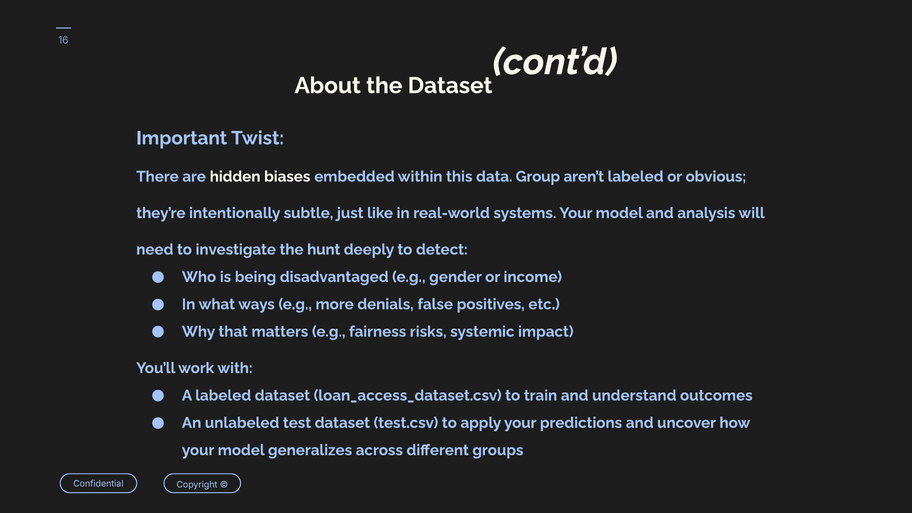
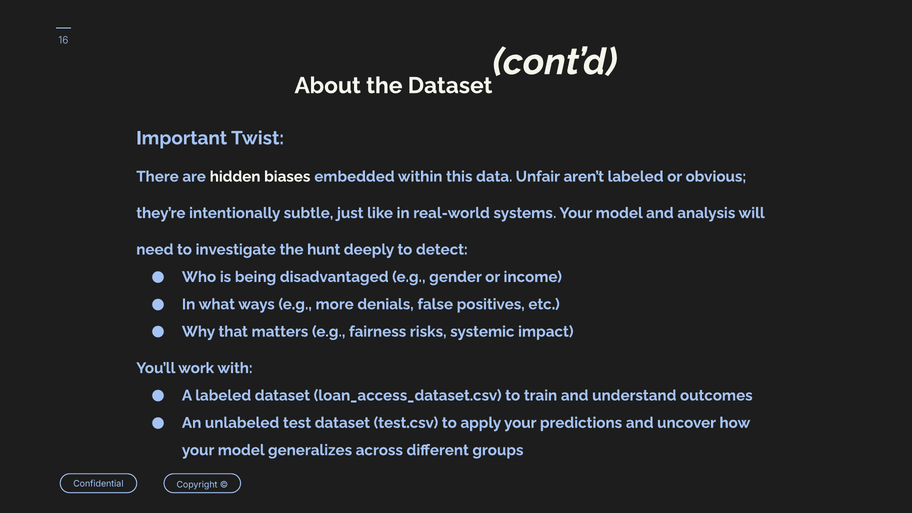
Group: Group -> Unfair (538, 177)
